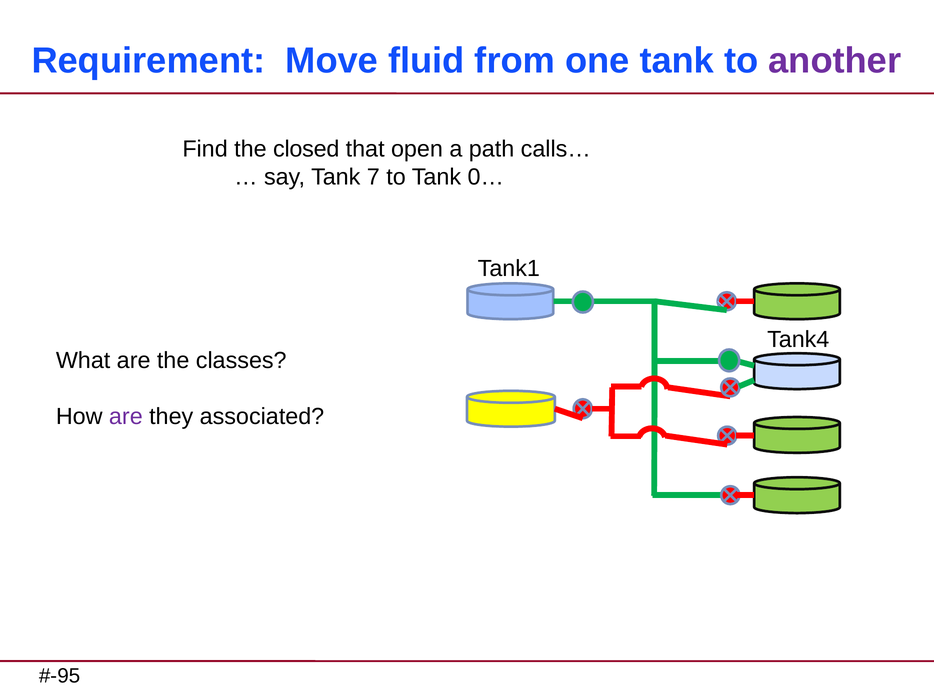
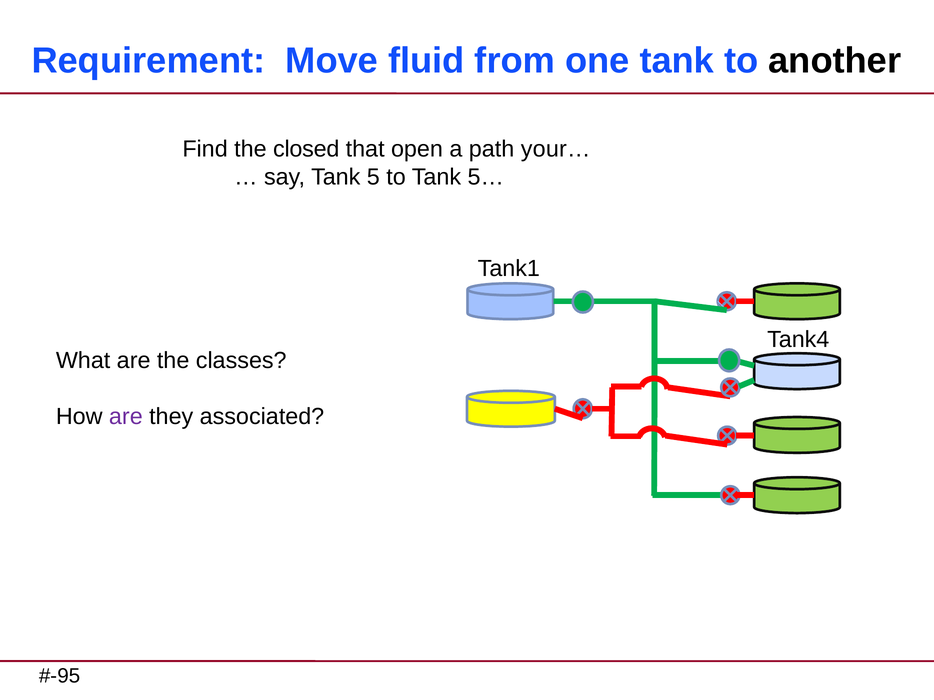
another colour: purple -> black (835, 61)
calls…: calls… -> your… (556, 149)
7: 7 -> 5 (373, 177)
0…: 0… -> 5… (486, 177)
